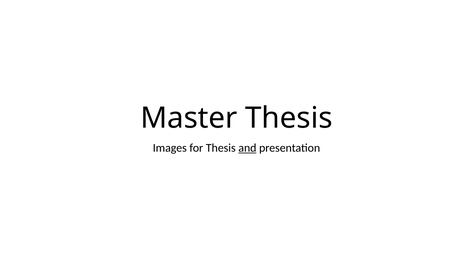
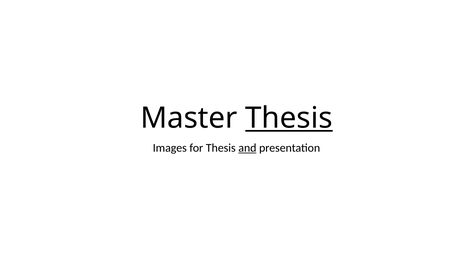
Thesis underline: none -> present (289, 118)
